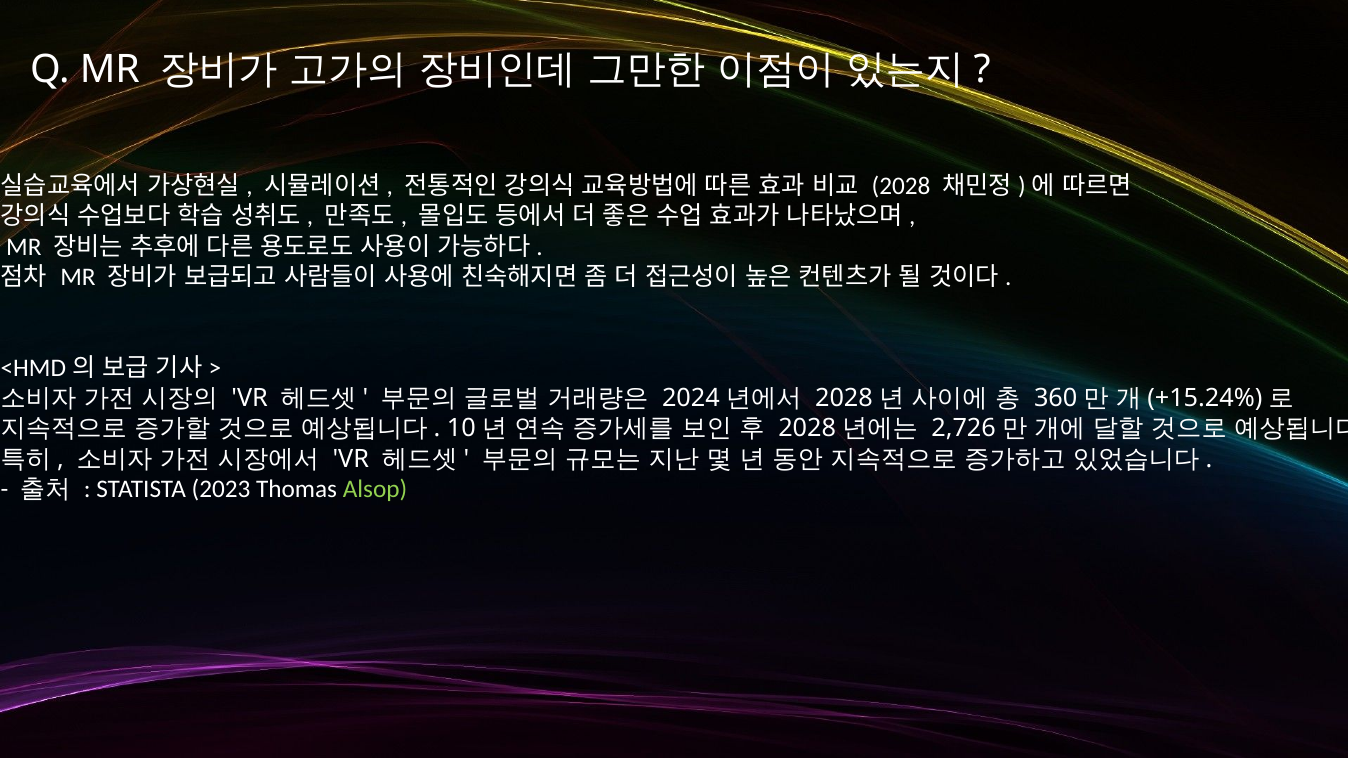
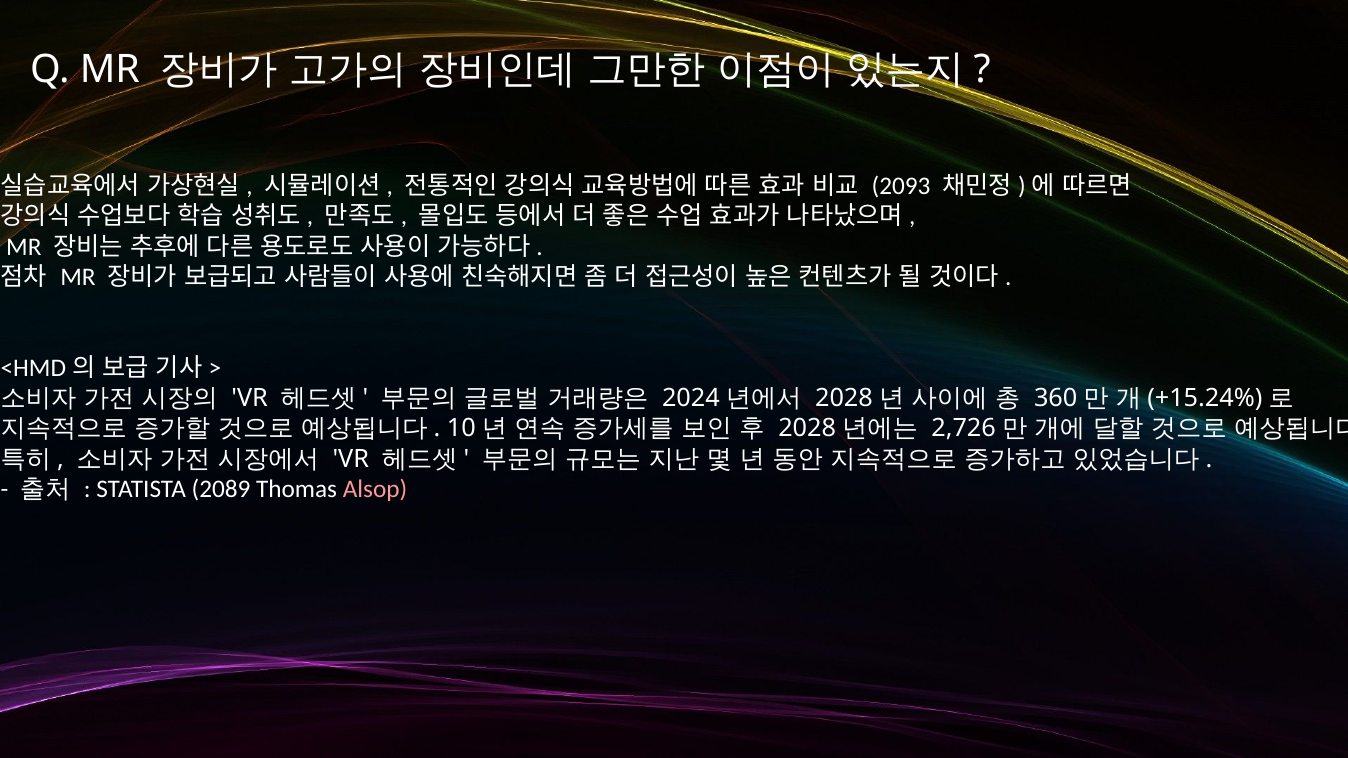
2028: 2028 -> 2093 (901, 186)
2023: 2023 -> 2089 (221, 489)
Alsop colour: light green -> pink (375, 489)
